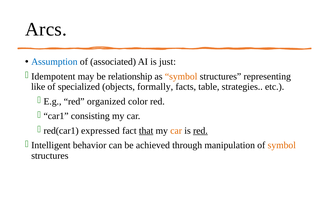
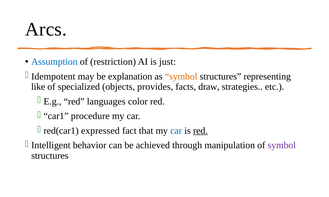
associated: associated -> restriction (113, 62)
relationship: relationship -> explanation (130, 77)
formally: formally -> provides (155, 87)
table: table -> draw (209, 87)
organized: organized -> languages (106, 102)
consisting: consisting -> procedure (90, 116)
that underline: present -> none (146, 131)
car colour: orange -> blue (176, 131)
symbol colour: orange -> purple (282, 146)
